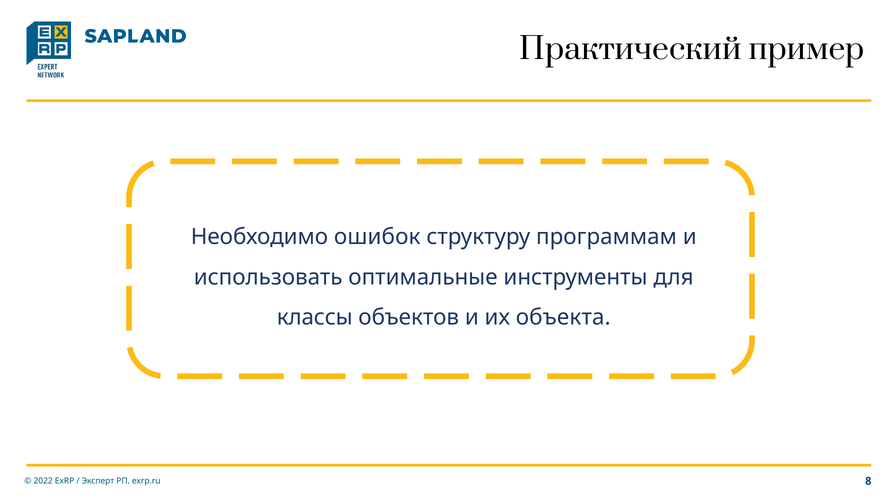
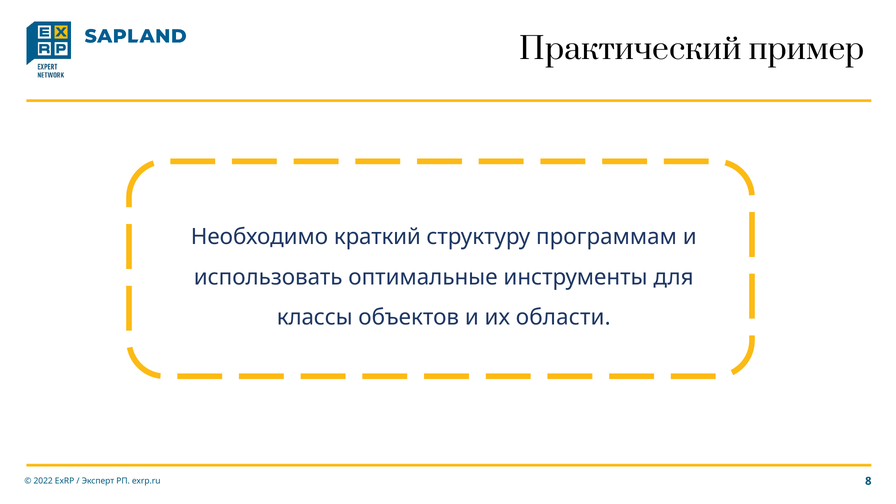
ошибок: ошибок -> краткий (377, 237)
объекта: объекта -> области (563, 317)
